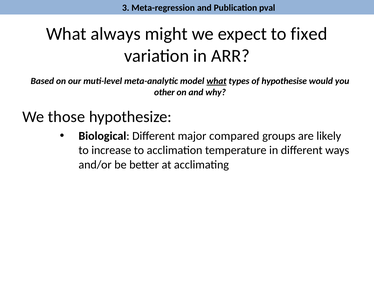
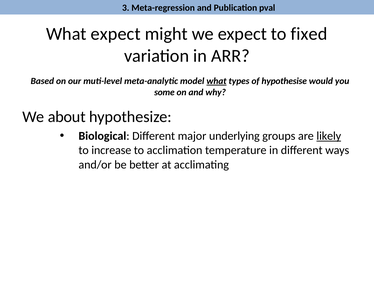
What always: always -> expect (116, 34)
other: other -> some (164, 92)
those: those -> about (67, 117)
major compared: compared -> underlying (234, 136)
likely underline: none -> present (329, 136)
